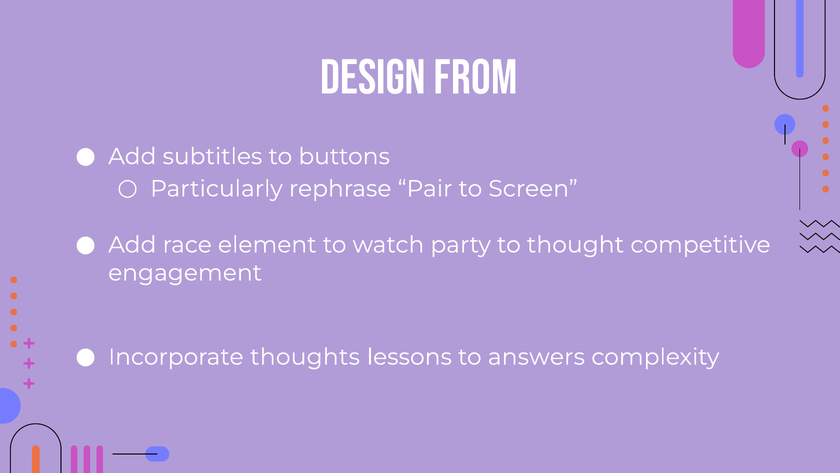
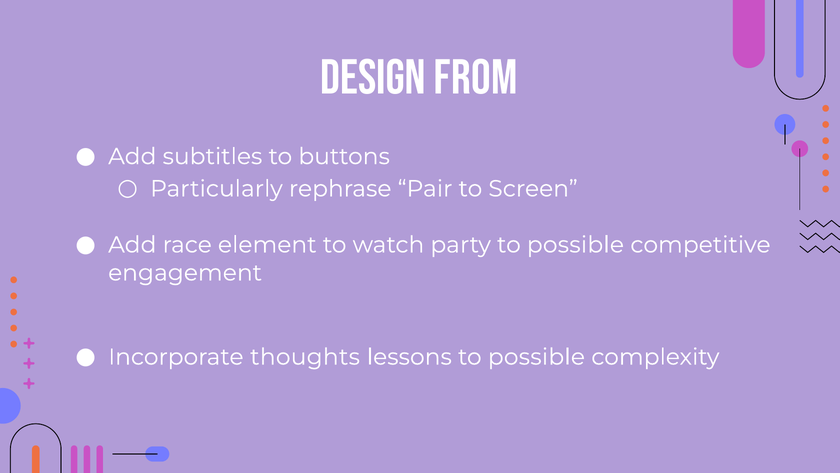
party to thought: thought -> possible (575, 245)
lessons to answers: answers -> possible (536, 357)
